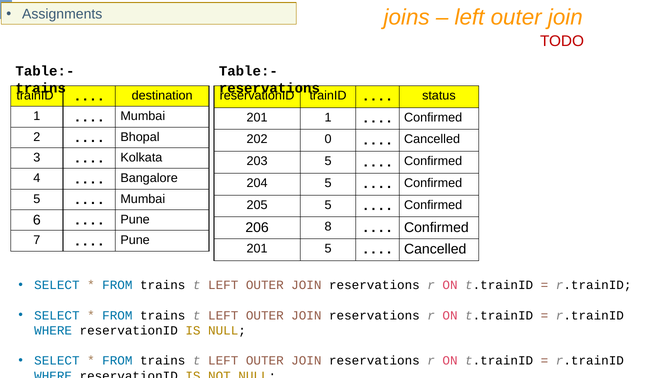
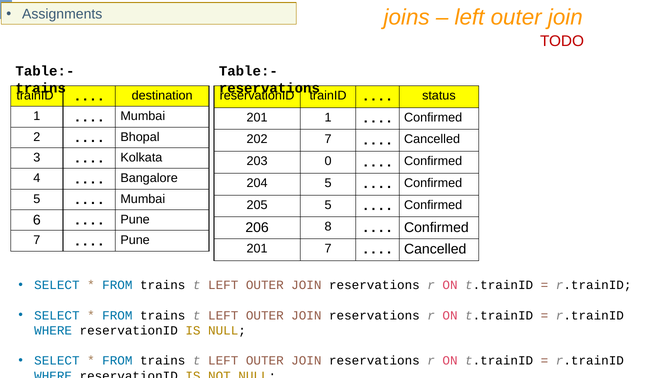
202 0: 0 -> 7 (328, 139)
203 5: 5 -> 0 (328, 161)
201 5: 5 -> 7 (328, 249)
